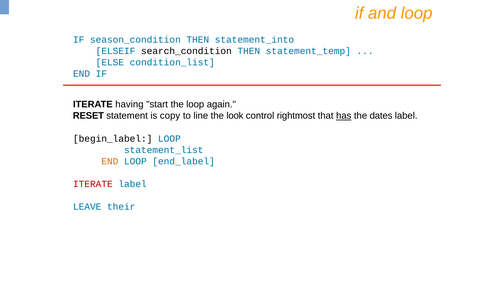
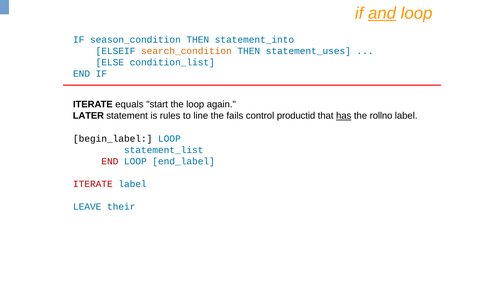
and underline: none -> present (382, 13)
search_condition colour: black -> orange (186, 51)
statement_temp: statement_temp -> statement_uses (308, 51)
having: having -> equals (129, 104)
RESET: RESET -> LATER (88, 116)
copy: copy -> rules (170, 116)
look: look -> fails (235, 116)
rightmost: rightmost -> productid (296, 116)
dates: dates -> rollno (381, 116)
END colour: orange -> red (110, 161)
